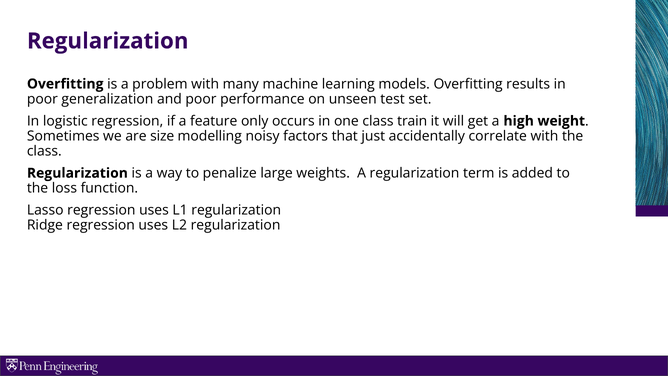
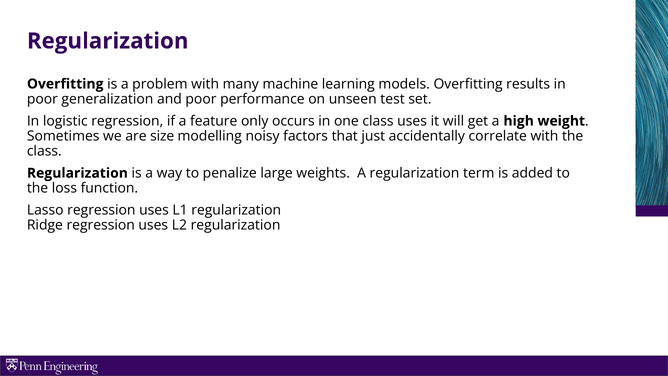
class train: train -> uses (412, 121)
